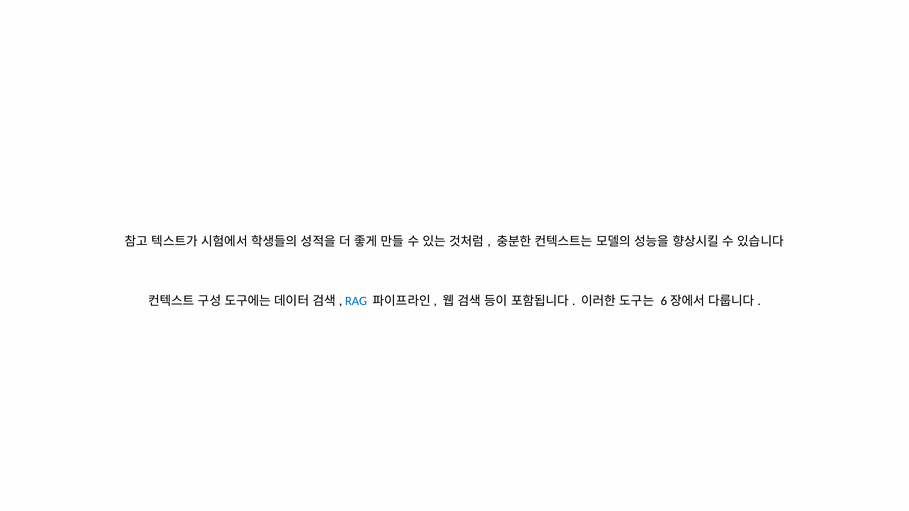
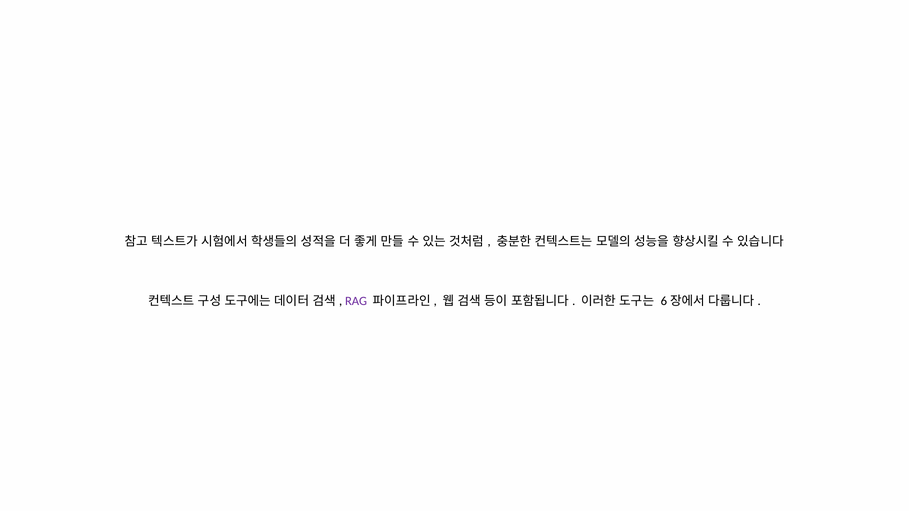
RAG colour: blue -> purple (356, 301)
